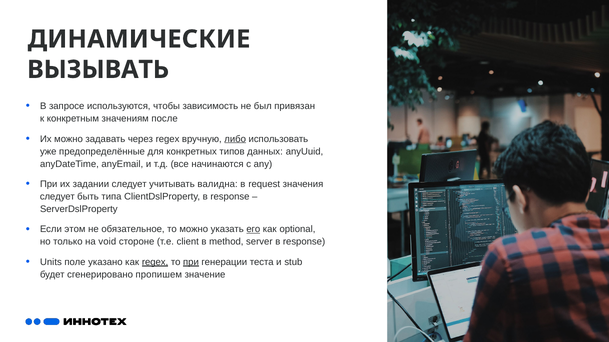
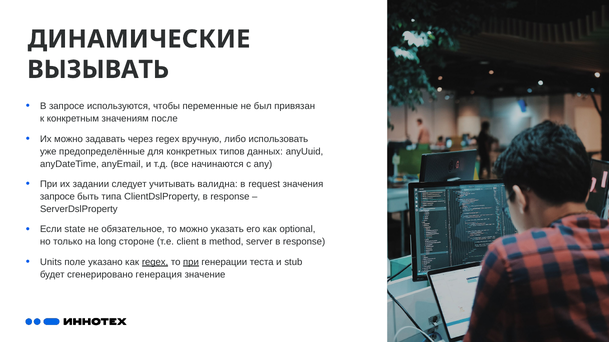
зависимость: зависимость -> переменные (210, 106)
либо underline: present -> none (235, 139)
следует: следует -> запросе (57, 197)
этом: этом -> state (75, 230)
его underline: present -> none (253, 230)
void: void -> long (107, 242)
пропишем: пропишем -> генерация (159, 275)
